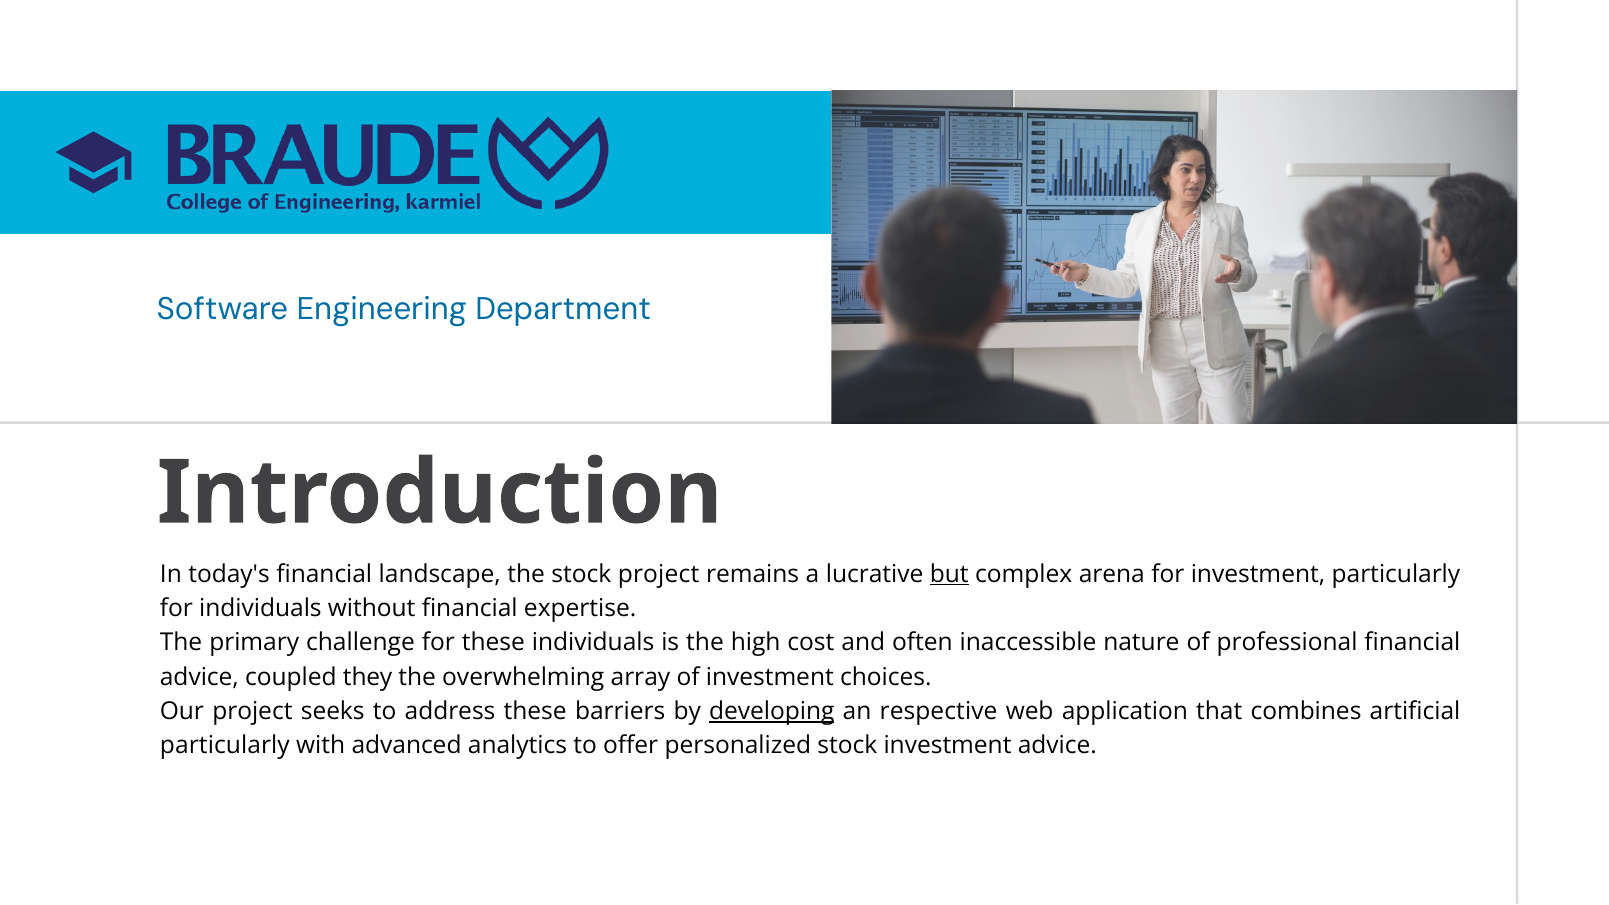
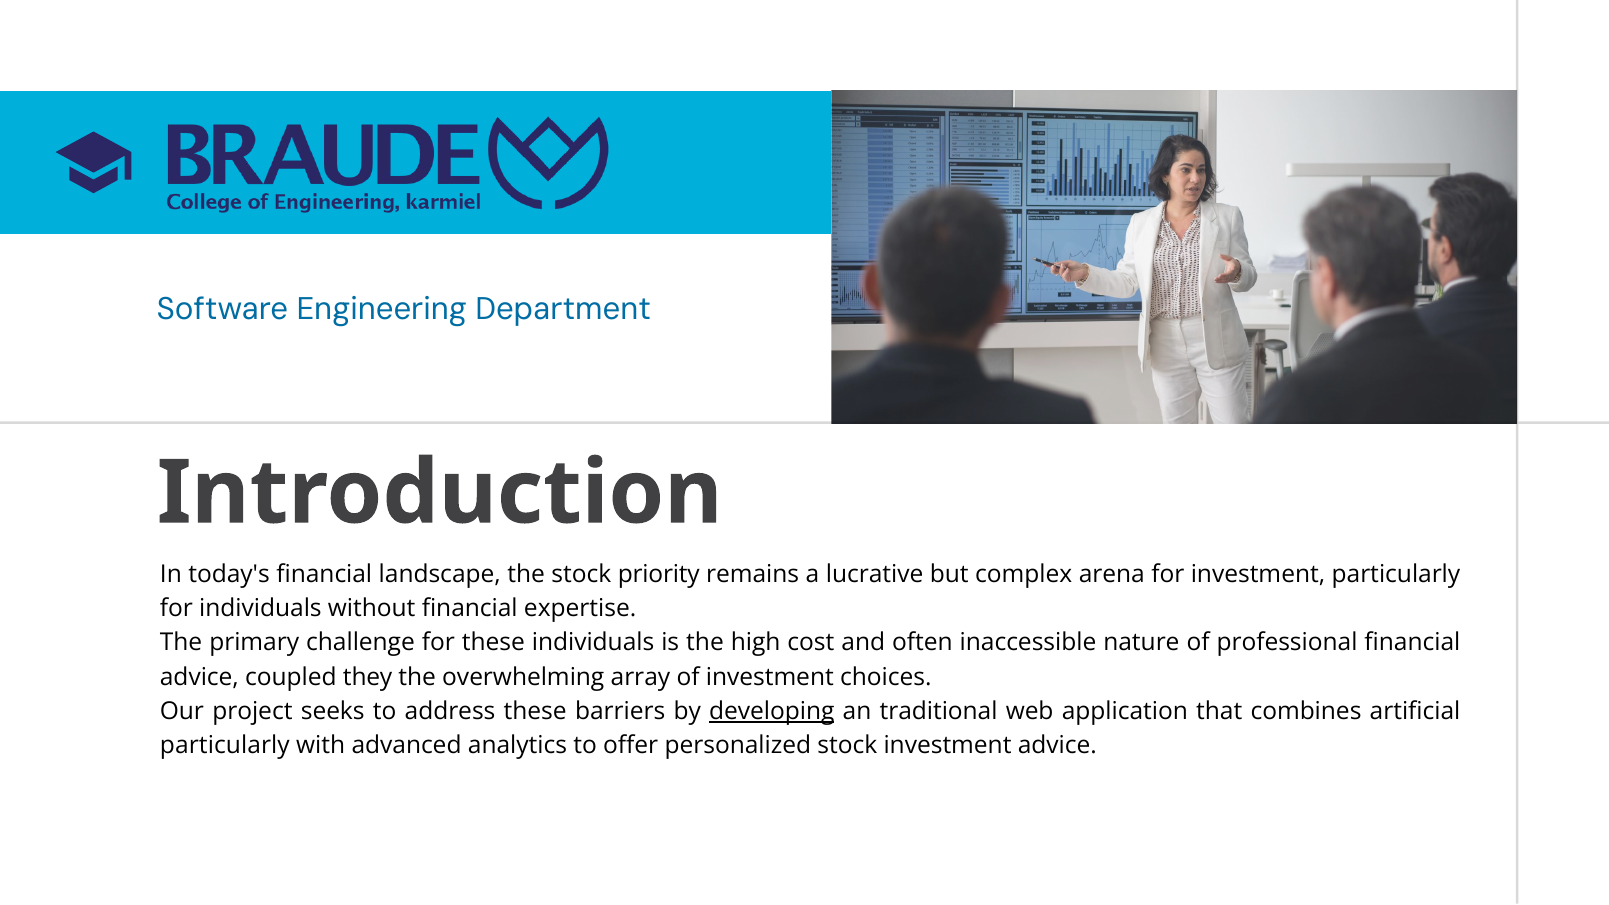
stock project: project -> priority (659, 574)
but underline: present -> none (949, 574)
respective: respective -> traditional (939, 712)
